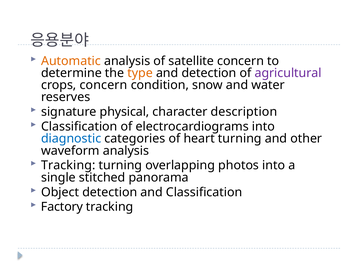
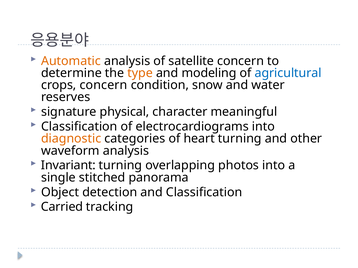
and detection: detection -> modeling (209, 73)
agricultural colour: purple -> blue (288, 73)
description: description -> meaningful (244, 112)
diagnostic colour: blue -> orange (71, 139)
Tracking: Tracking -> Invariant (68, 166)
Factory: Factory -> Carried (62, 207)
